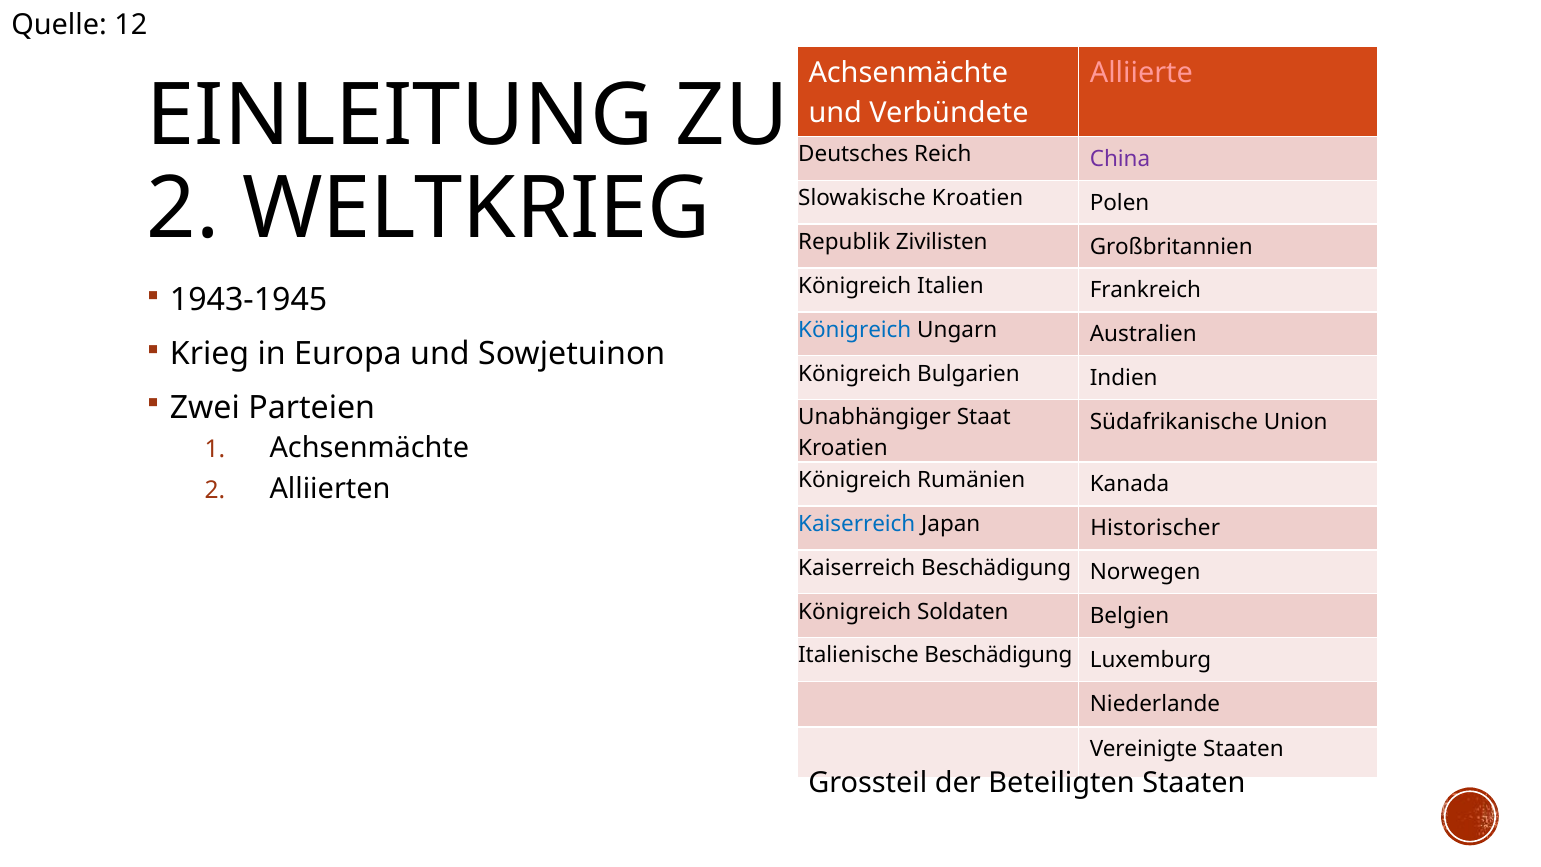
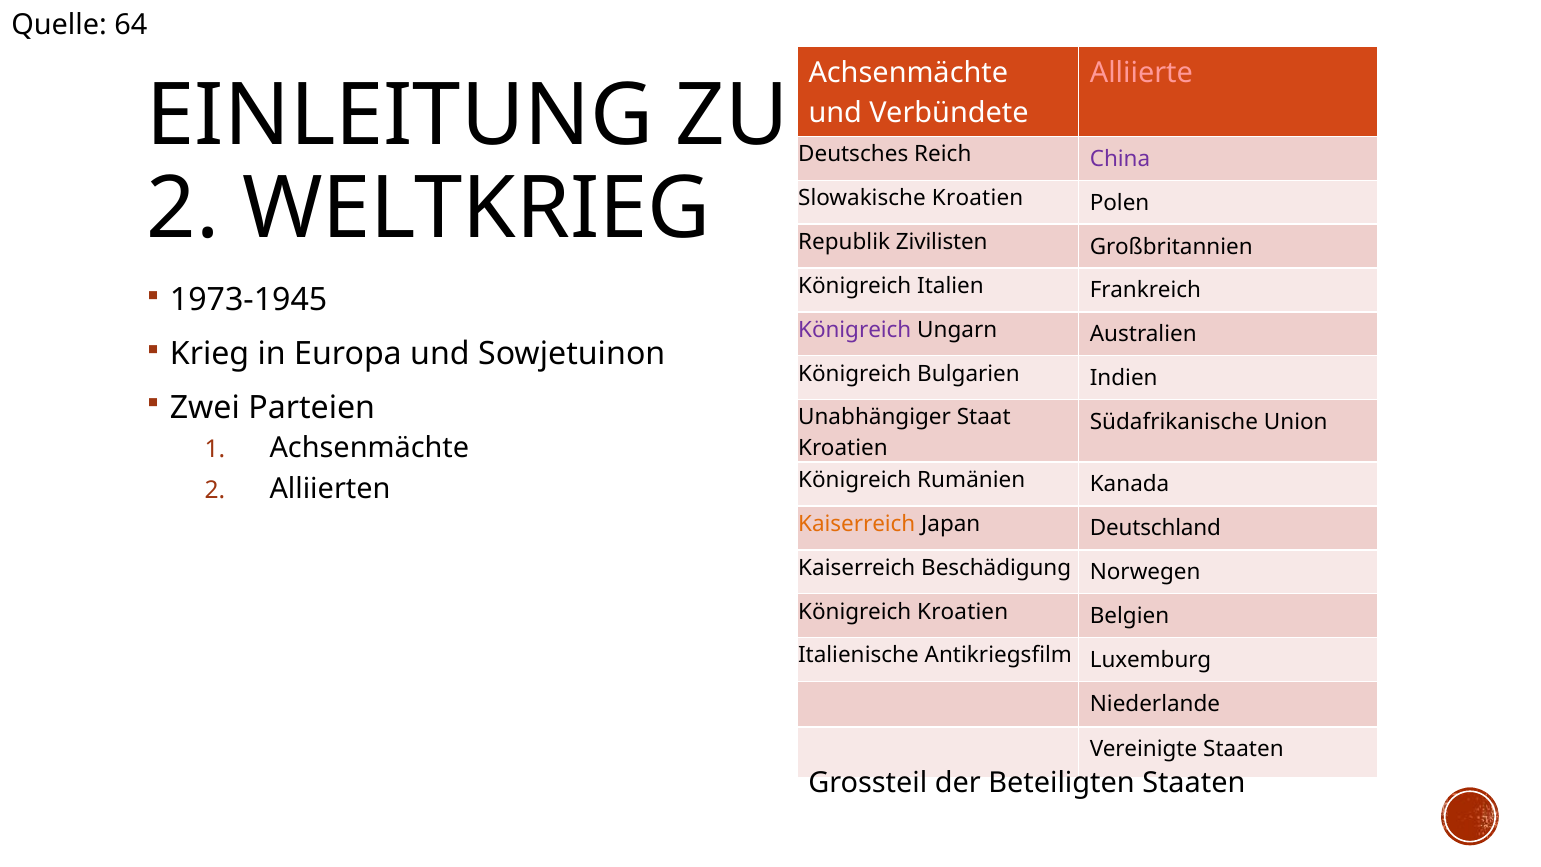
12: 12 -> 64 (131, 25)
1943-1945: 1943-1945 -> 1973-1945 (249, 300)
Königreich colour: blue -> purple (855, 330)
Kaiserreich colour: blue -> orange (857, 524)
Historischer: Historischer -> Deutschland (1155, 528)
Königreich Soldaten: Soldaten -> Kroatien (963, 611)
Italienische Beschädigung: Beschädigung -> Antikriegsfilm (998, 655)
